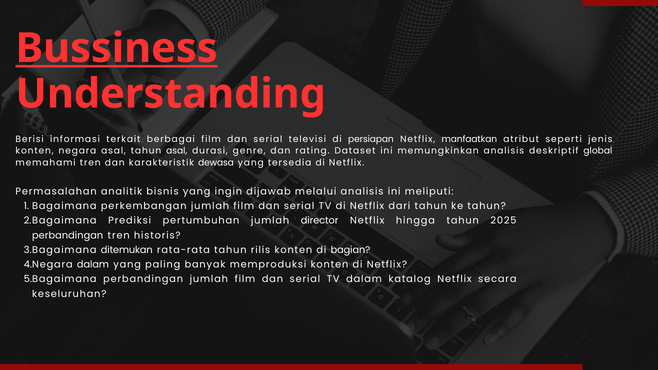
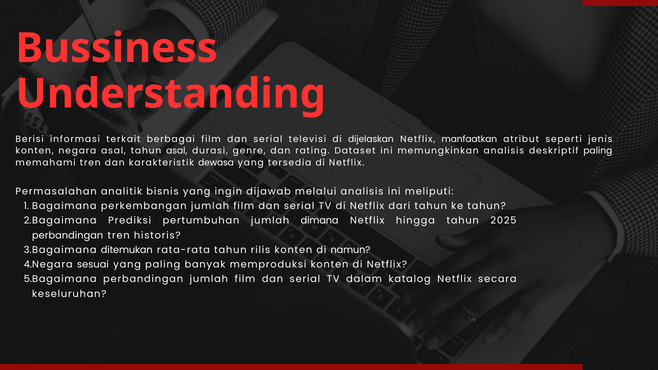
Bussiness underline: present -> none (117, 48)
persiapan: persiapan -> dijelaskan (371, 139)
deskriptif global: global -> paling (598, 151)
director: director -> dimana (320, 221)
bagian: bagian -> namun (350, 250)
dalam: dalam -> sesuai (93, 265)
